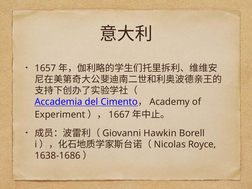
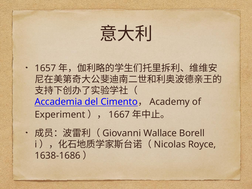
Hawkin: Hawkin -> Wallace (160, 133)
